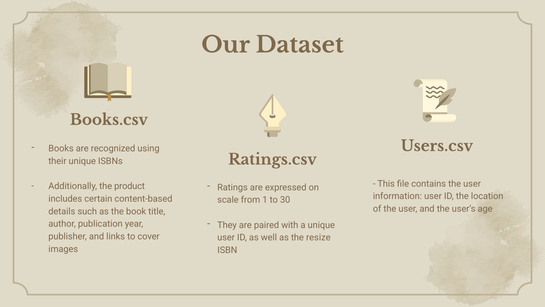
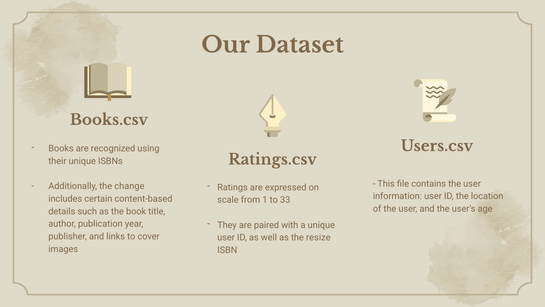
product: product -> change (129, 186)
30: 30 -> 33 (285, 200)
